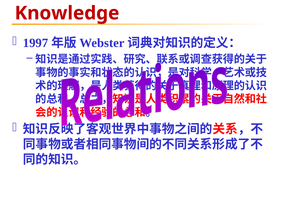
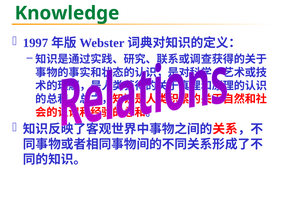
Knowledge colour: red -> green (67, 13)
